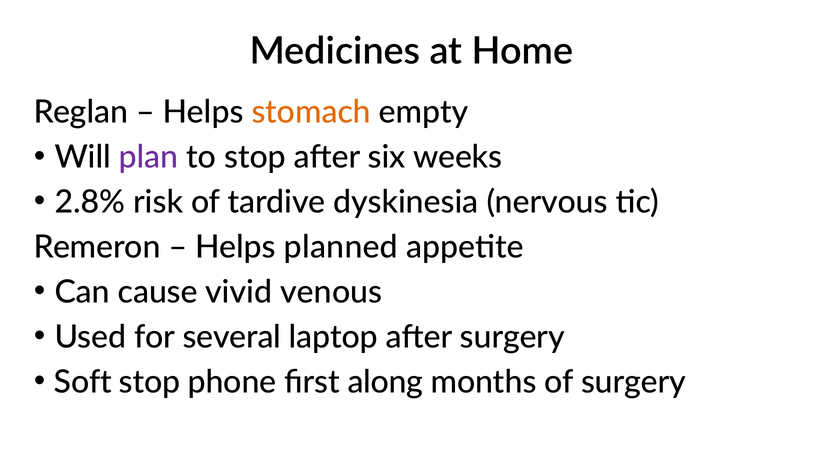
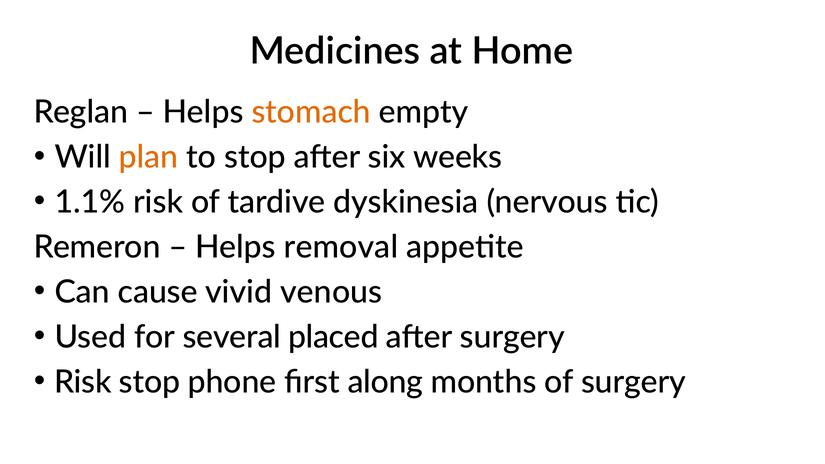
plan colour: purple -> orange (149, 157)
2.8%: 2.8% -> 1.1% (90, 202)
planned: planned -> removal (341, 247)
laptop: laptop -> placed (333, 337)
Soft: Soft -> Risk (83, 382)
